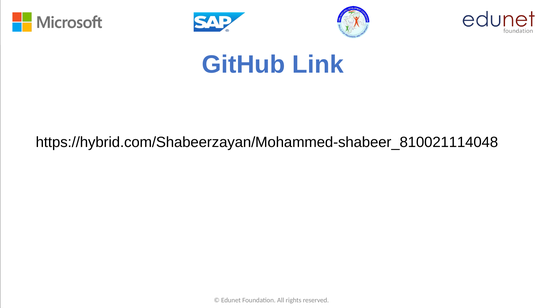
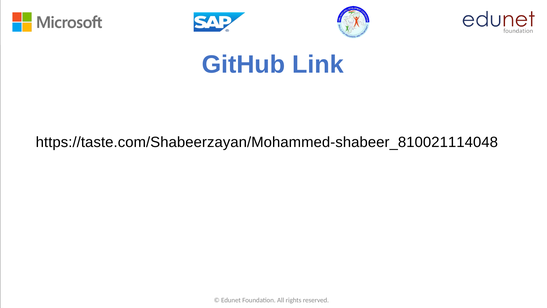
https://hybrid.com/Shabeerzayan/Mohammed-shabeer_810021114048: https://hybrid.com/Shabeerzayan/Mohammed-shabeer_810021114048 -> https://taste.com/Shabeerzayan/Mohammed-shabeer_810021114048 (267, 142)
